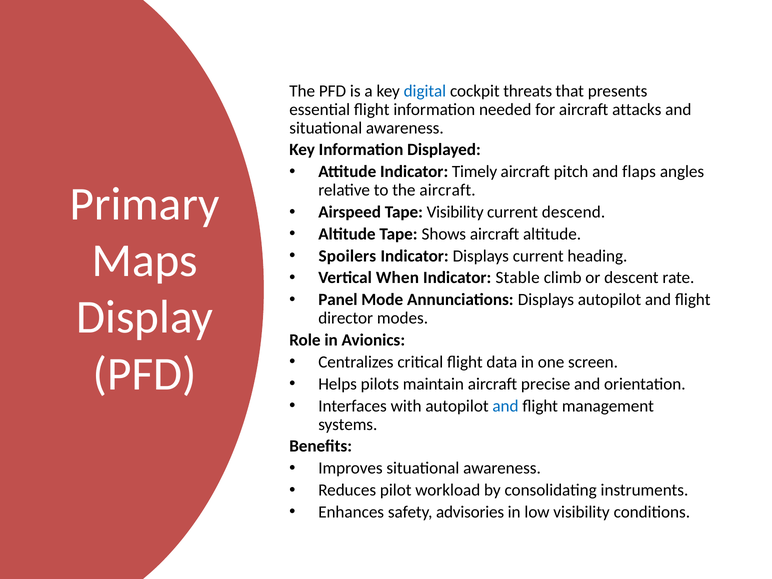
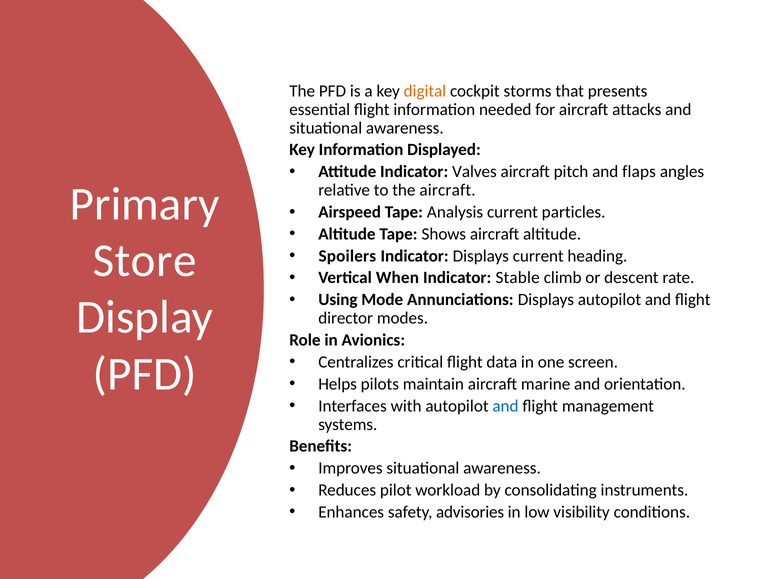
digital colour: blue -> orange (425, 91)
threats: threats -> storms (528, 91)
Timely: Timely -> Valves (474, 172)
Tape Visibility: Visibility -> Analysis (455, 212)
descend: descend -> particles (574, 212)
Maps: Maps -> Store (145, 261)
Panel: Panel -> Using (338, 300)
precise: precise -> marine (546, 384)
